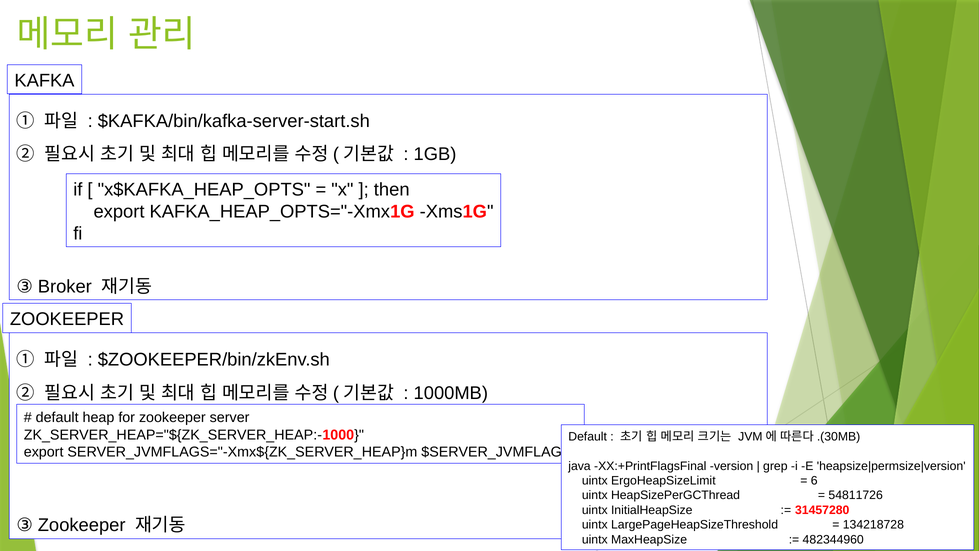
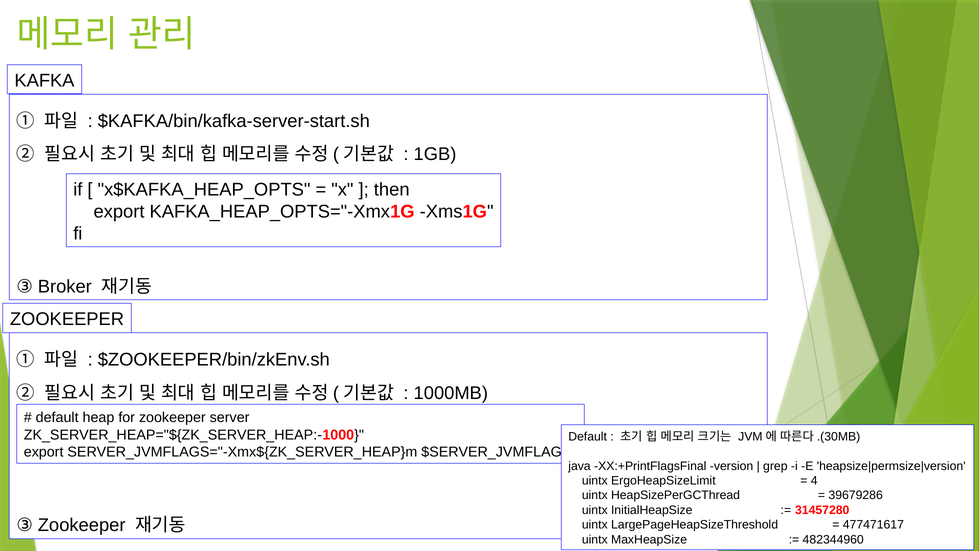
6: 6 -> 4 (814, 480)
54811726: 54811726 -> 39679286 (856, 495)
134218728: 134218728 -> 477471617 (873, 525)
